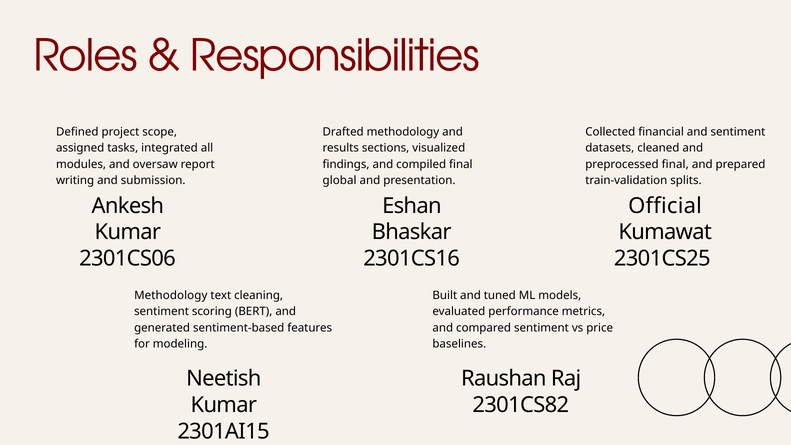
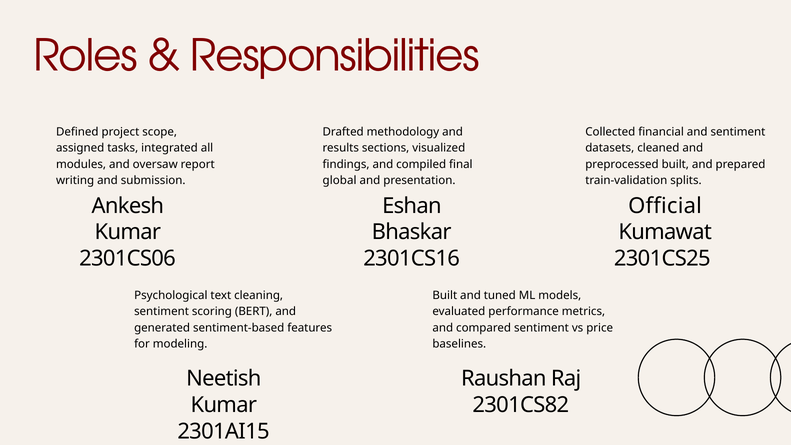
preprocessed final: final -> built (675, 164)
Methodology: Methodology -> Psychological (171, 295)
